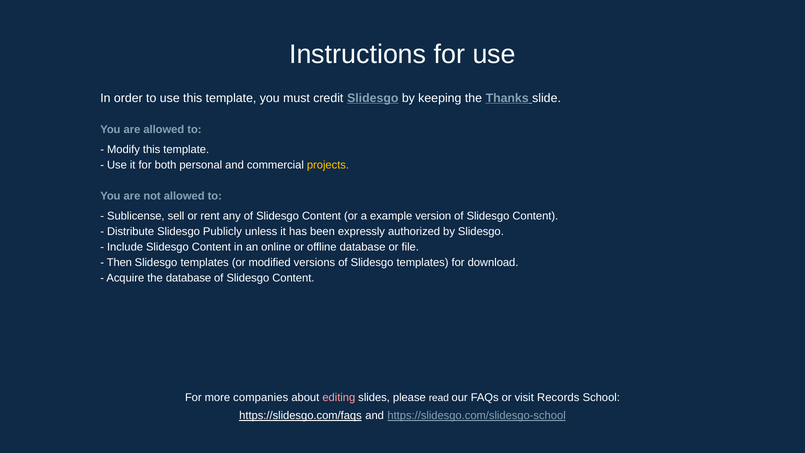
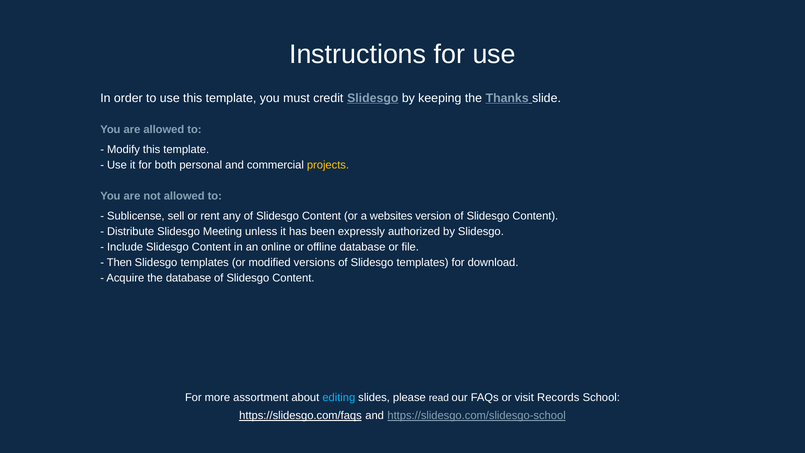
example: example -> websites (391, 216)
Publicly: Publicly -> Meeting (223, 231)
companies: companies -> assortment (261, 397)
editing colour: pink -> light blue (339, 397)
